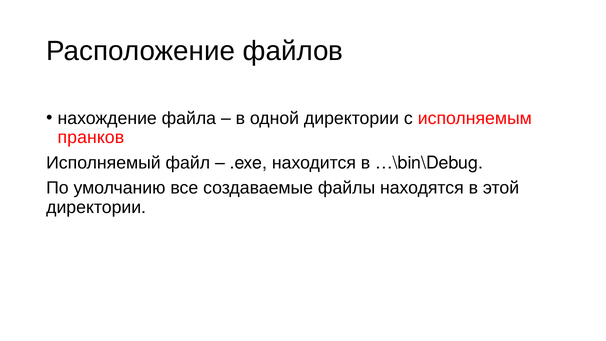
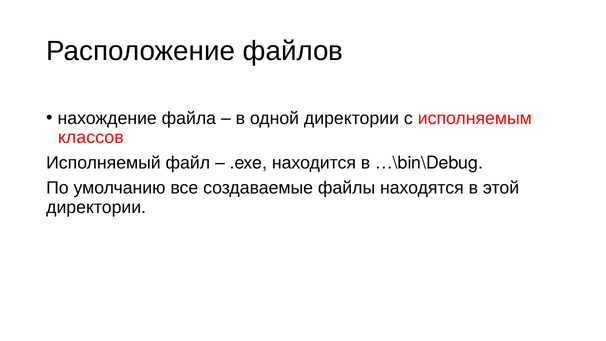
пранков: пранков -> классов (91, 137)
